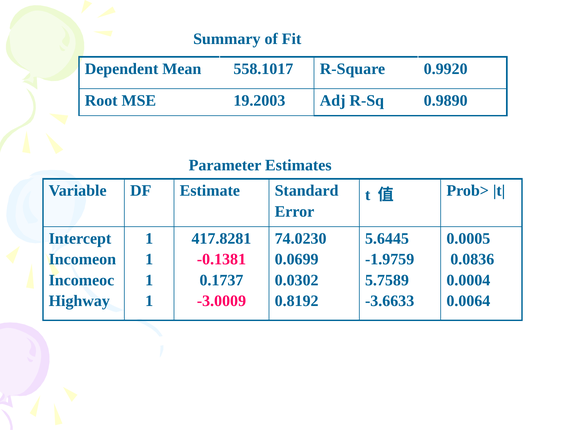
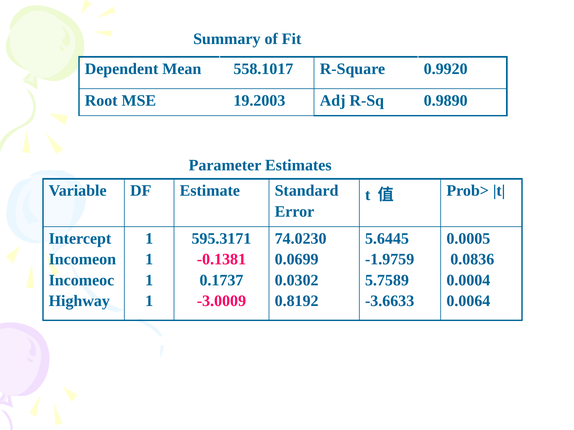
417.8281: 417.8281 -> 595.3171 (221, 239)
